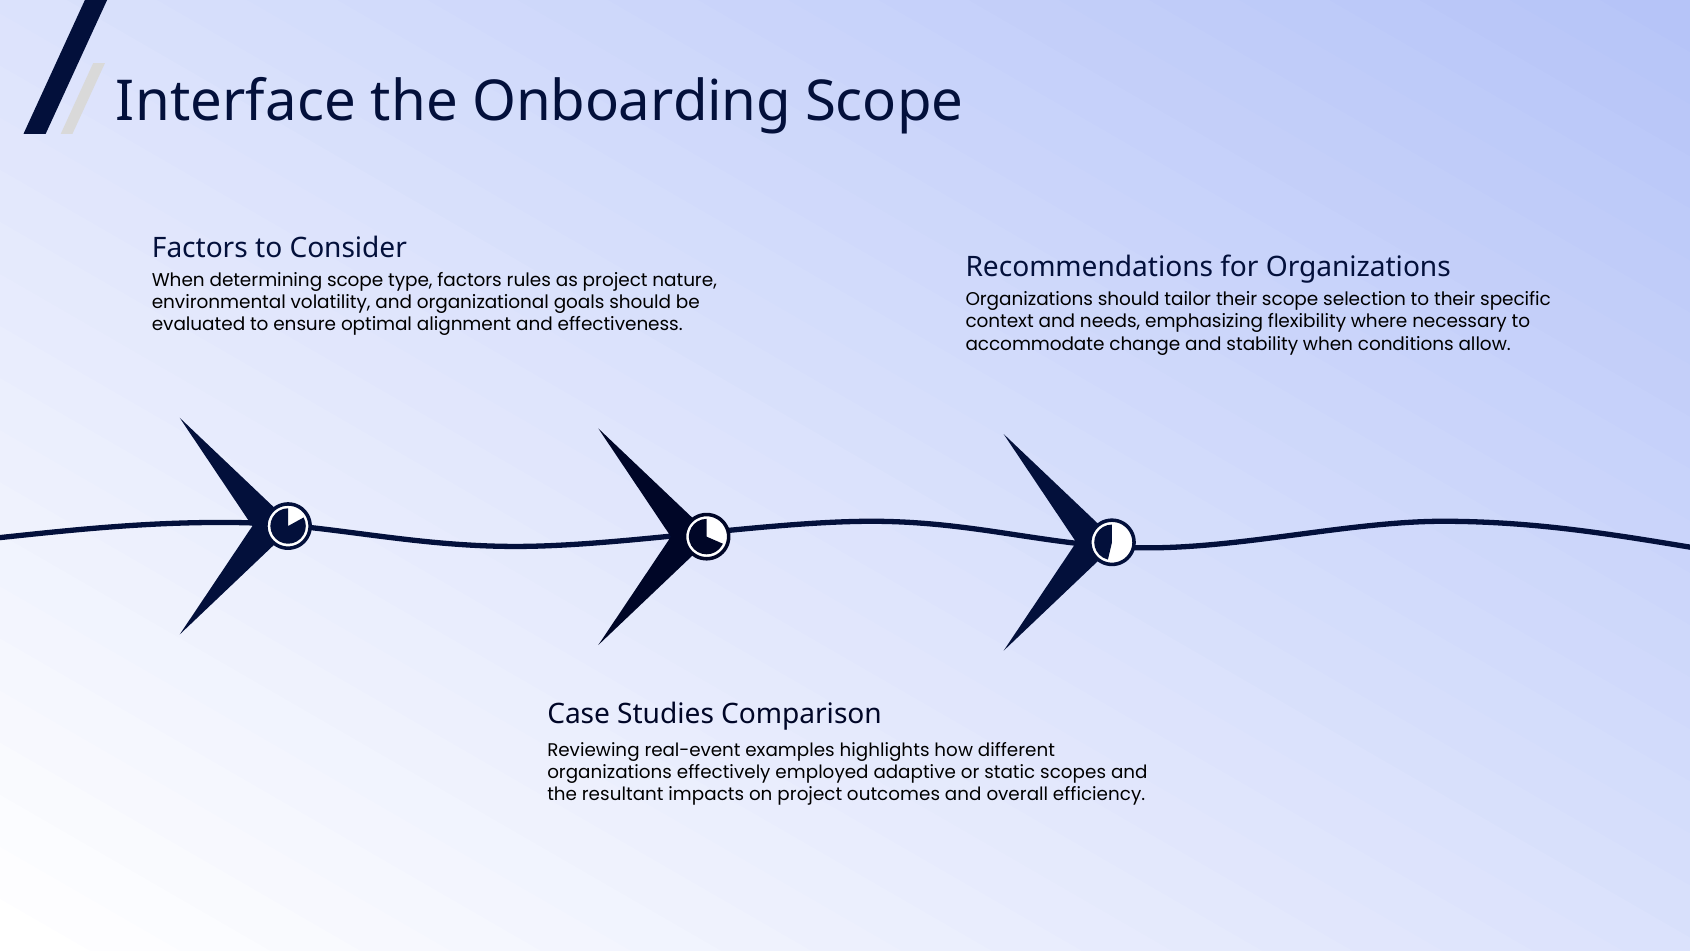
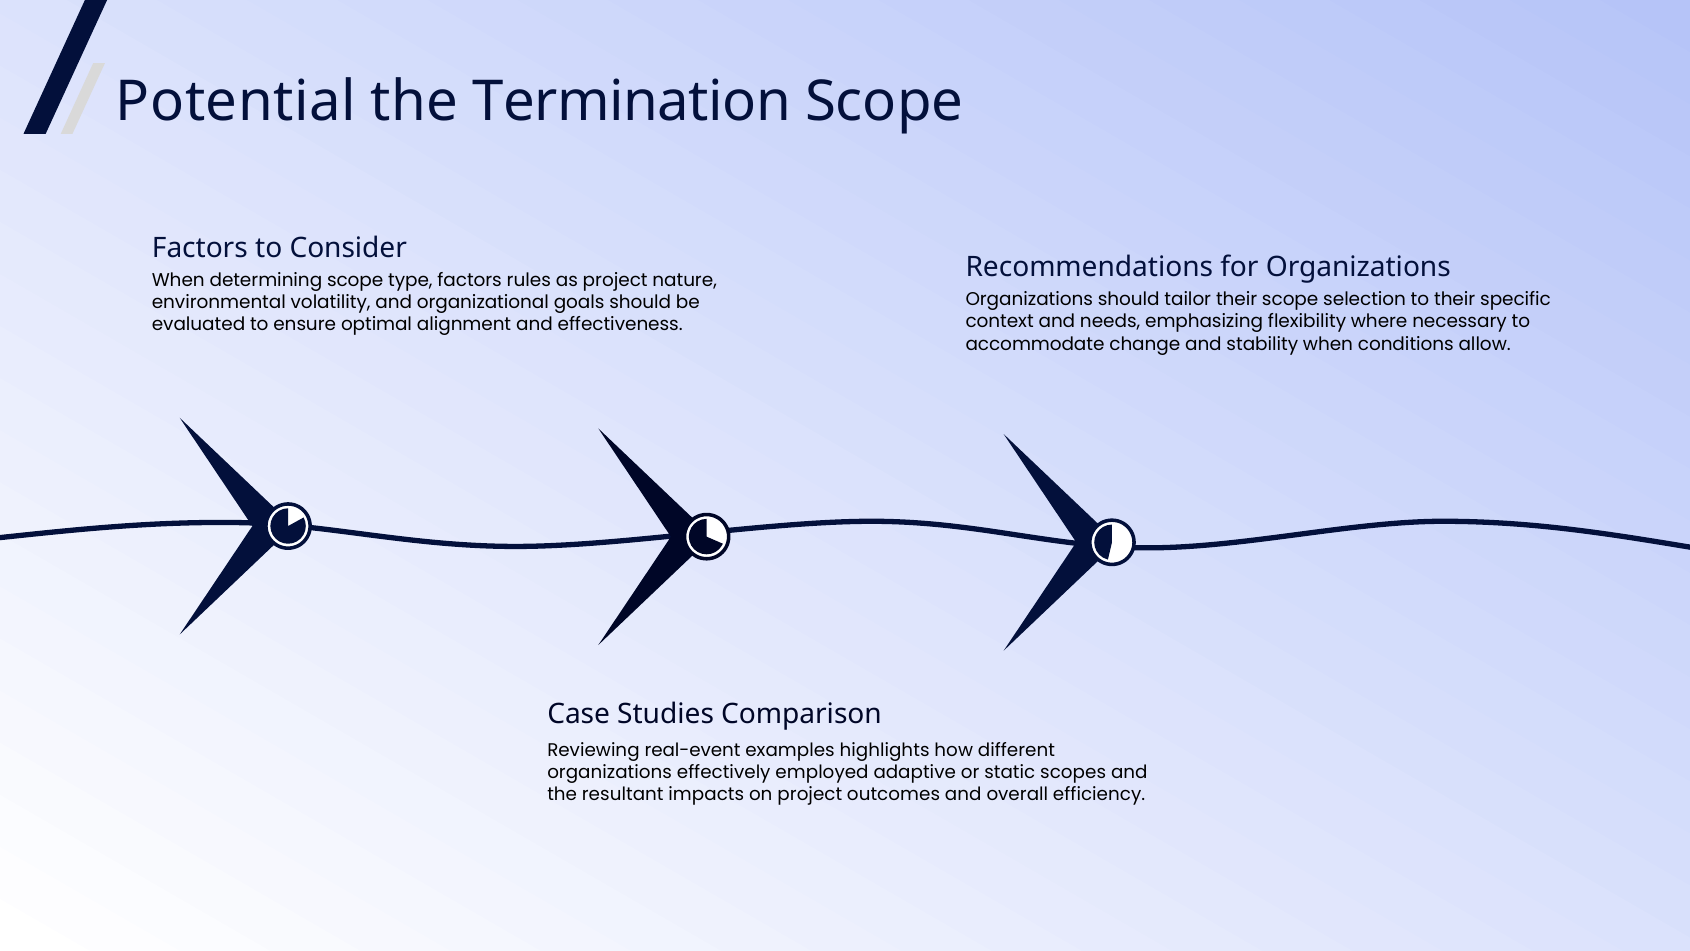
Interface: Interface -> Potential (236, 102)
Onboarding: Onboarding -> Termination (632, 102)
